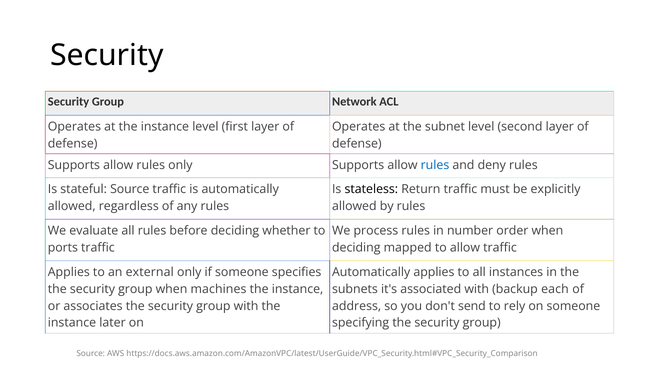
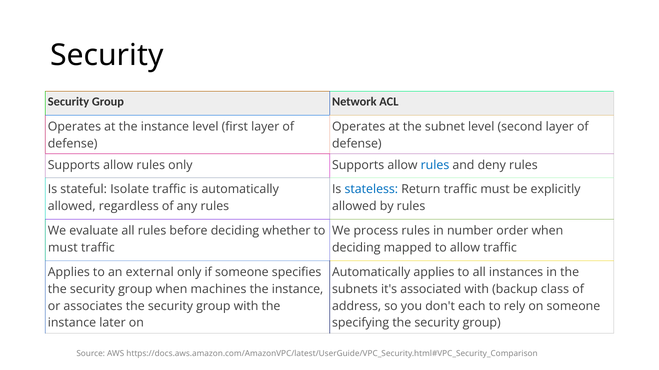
stateful Source: Source -> Isolate (130, 190)
stateless colour: black -> blue (371, 190)
ports: ports -> must (63, 248)
each: each -> class (555, 290)
send: send -> each (472, 307)
